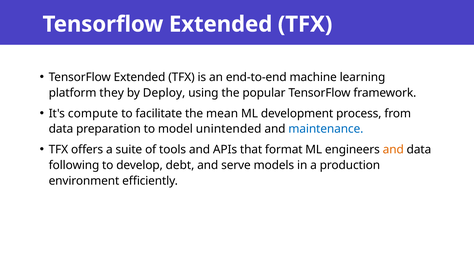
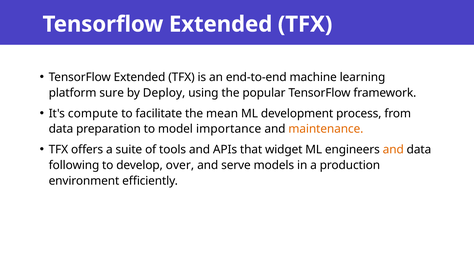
they: they -> sure (112, 93)
unintended: unintended -> importance (229, 129)
maintenance colour: blue -> orange (326, 129)
format: format -> widget (284, 149)
debt: debt -> over (180, 165)
